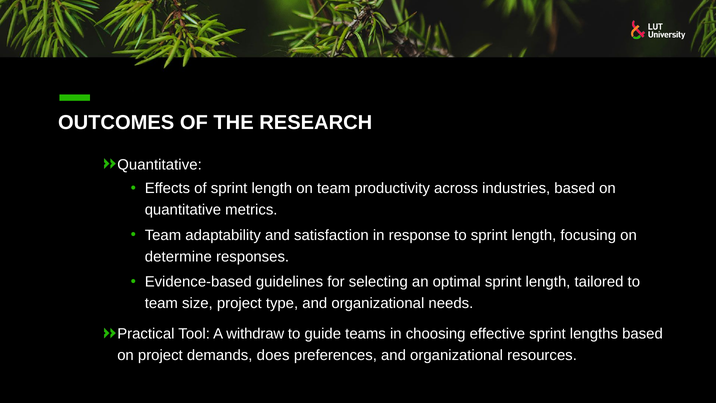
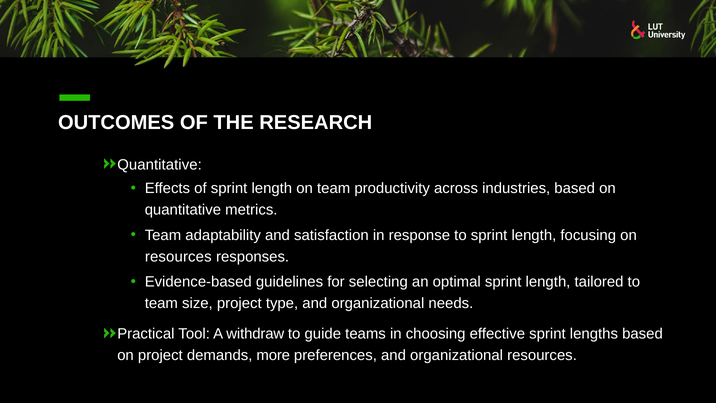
determine: determine -> resources (178, 257)
does: does -> more (273, 355)
